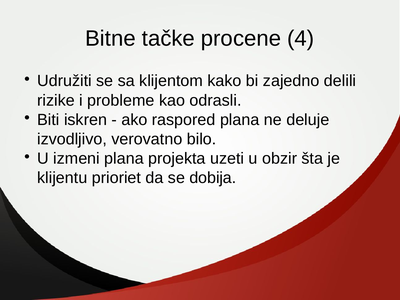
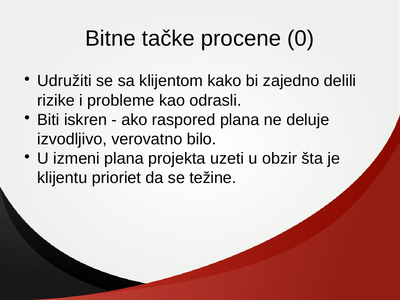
4: 4 -> 0 (301, 39)
dobija: dobija -> težine (213, 178)
